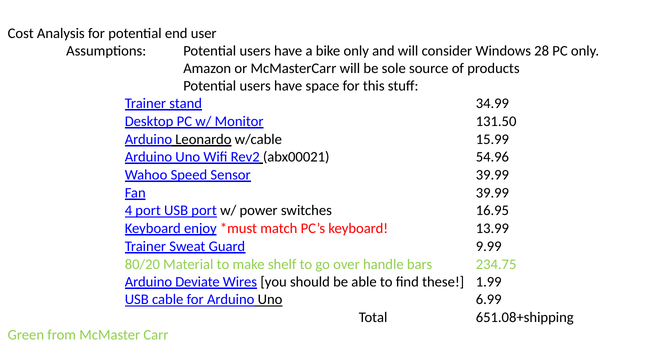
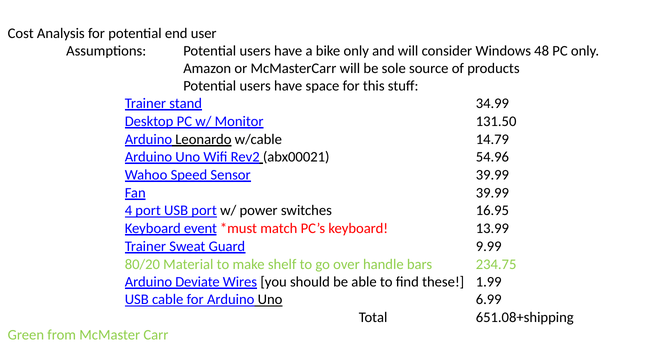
28: 28 -> 48 (542, 51)
15.99: 15.99 -> 14.79 (492, 139)
enjoy: enjoy -> event (200, 228)
